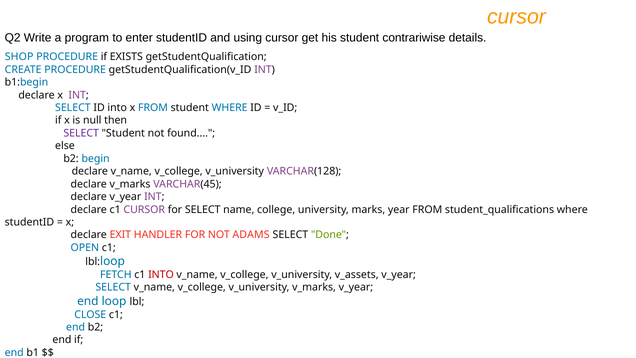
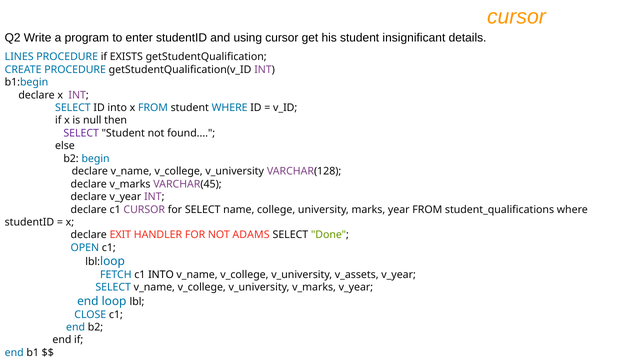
contrariwise: contrariwise -> insignificant (414, 38)
SHOP: SHOP -> LINES (19, 57)
INTO colour: red -> black (161, 275)
